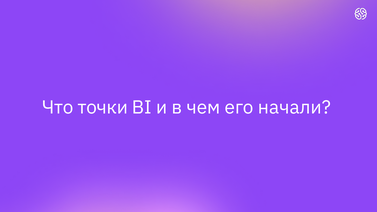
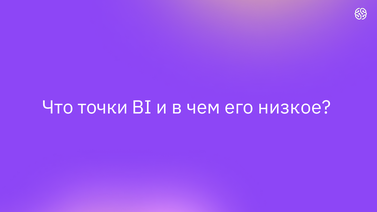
начали: начали -> низкое (294, 107)
